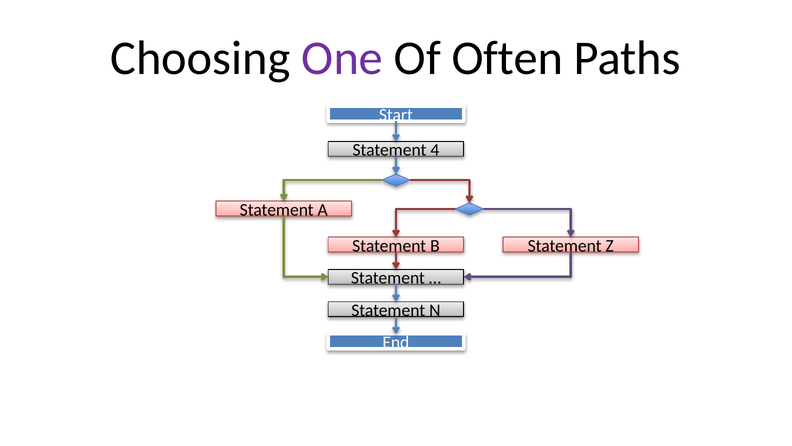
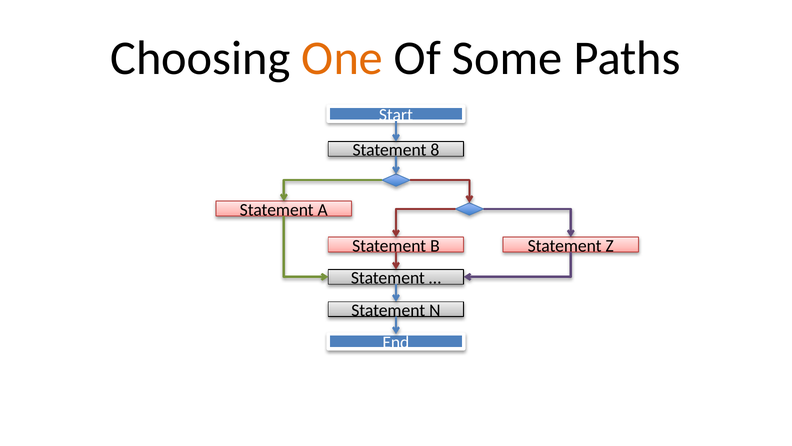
One colour: purple -> orange (342, 58)
Often: Often -> Some (507, 58)
4: 4 -> 8 (435, 150)
